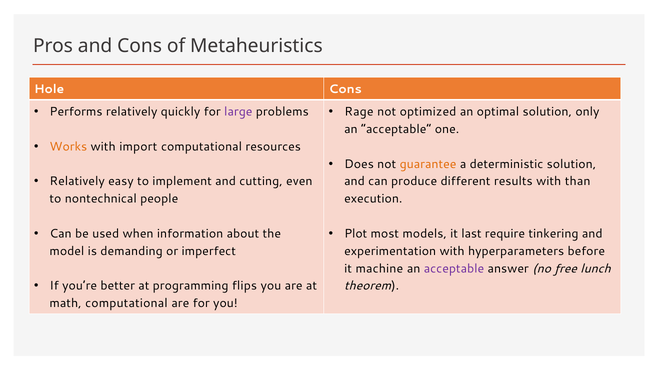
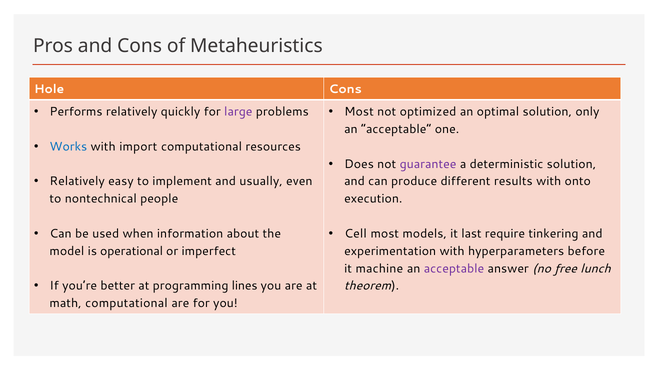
Rage: Rage -> Most (359, 112)
Works colour: orange -> blue (68, 147)
guarantee colour: orange -> purple (428, 164)
cutting: cutting -> usually (261, 181)
than: than -> onto (578, 181)
Plot: Plot -> Cell (356, 234)
demanding: demanding -> operational (132, 251)
flips: flips -> lines (245, 286)
